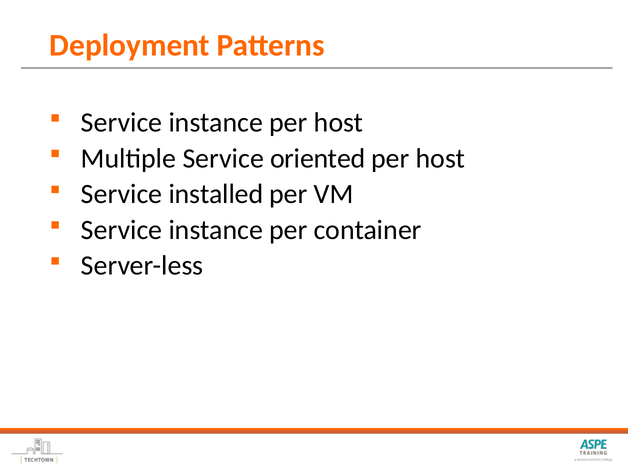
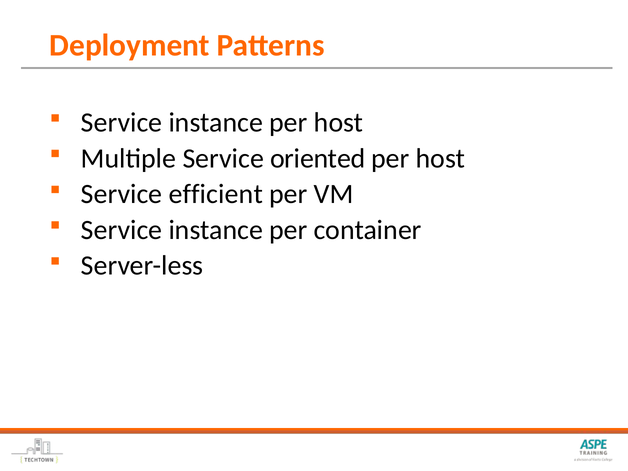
installed: installed -> efficient (216, 194)
